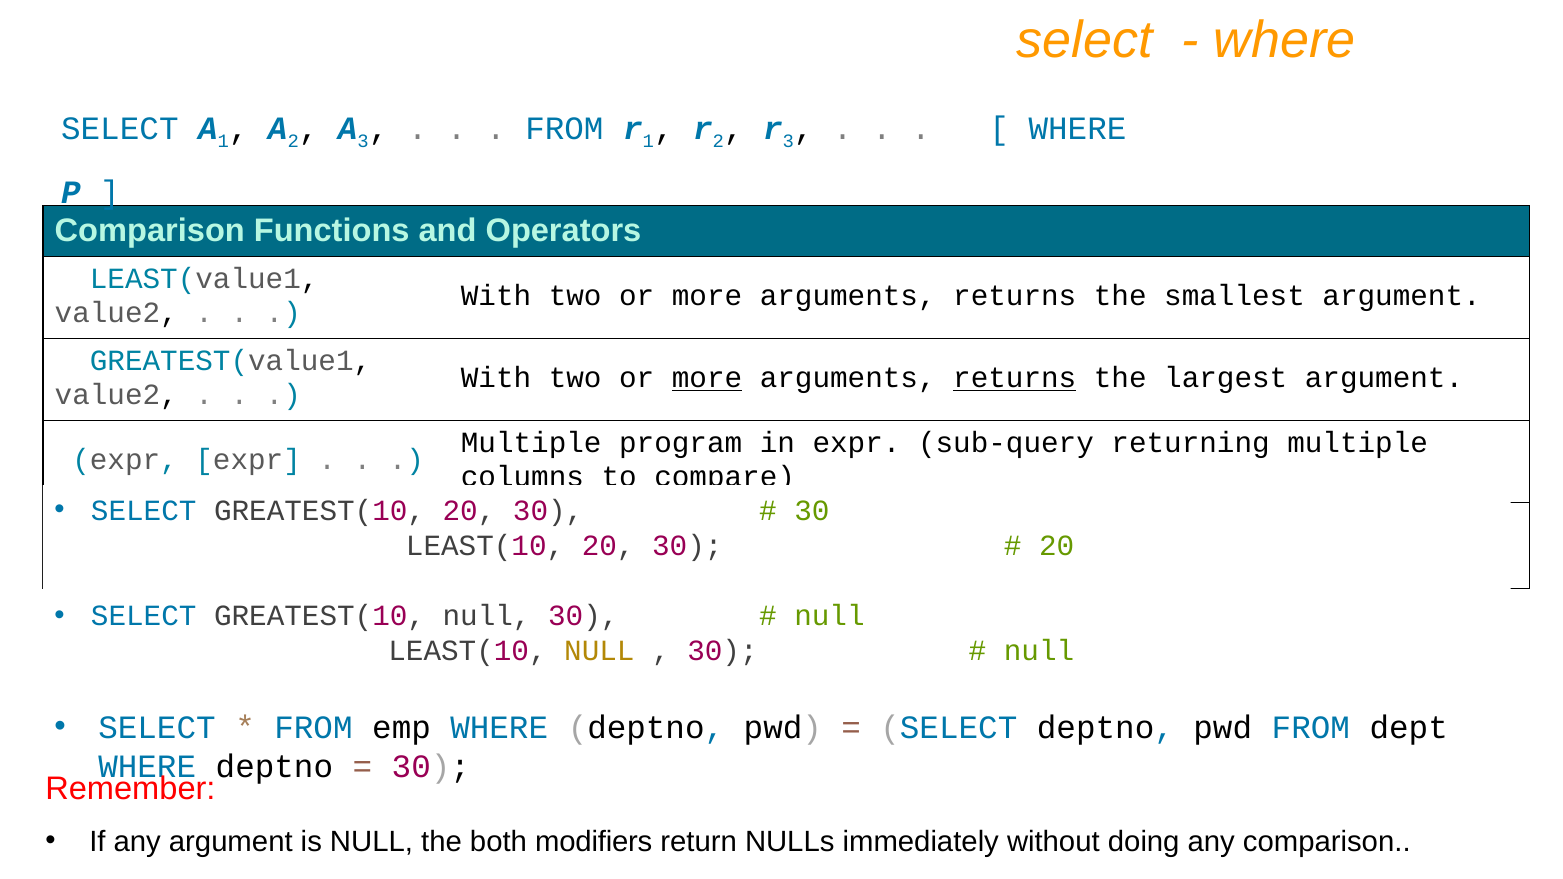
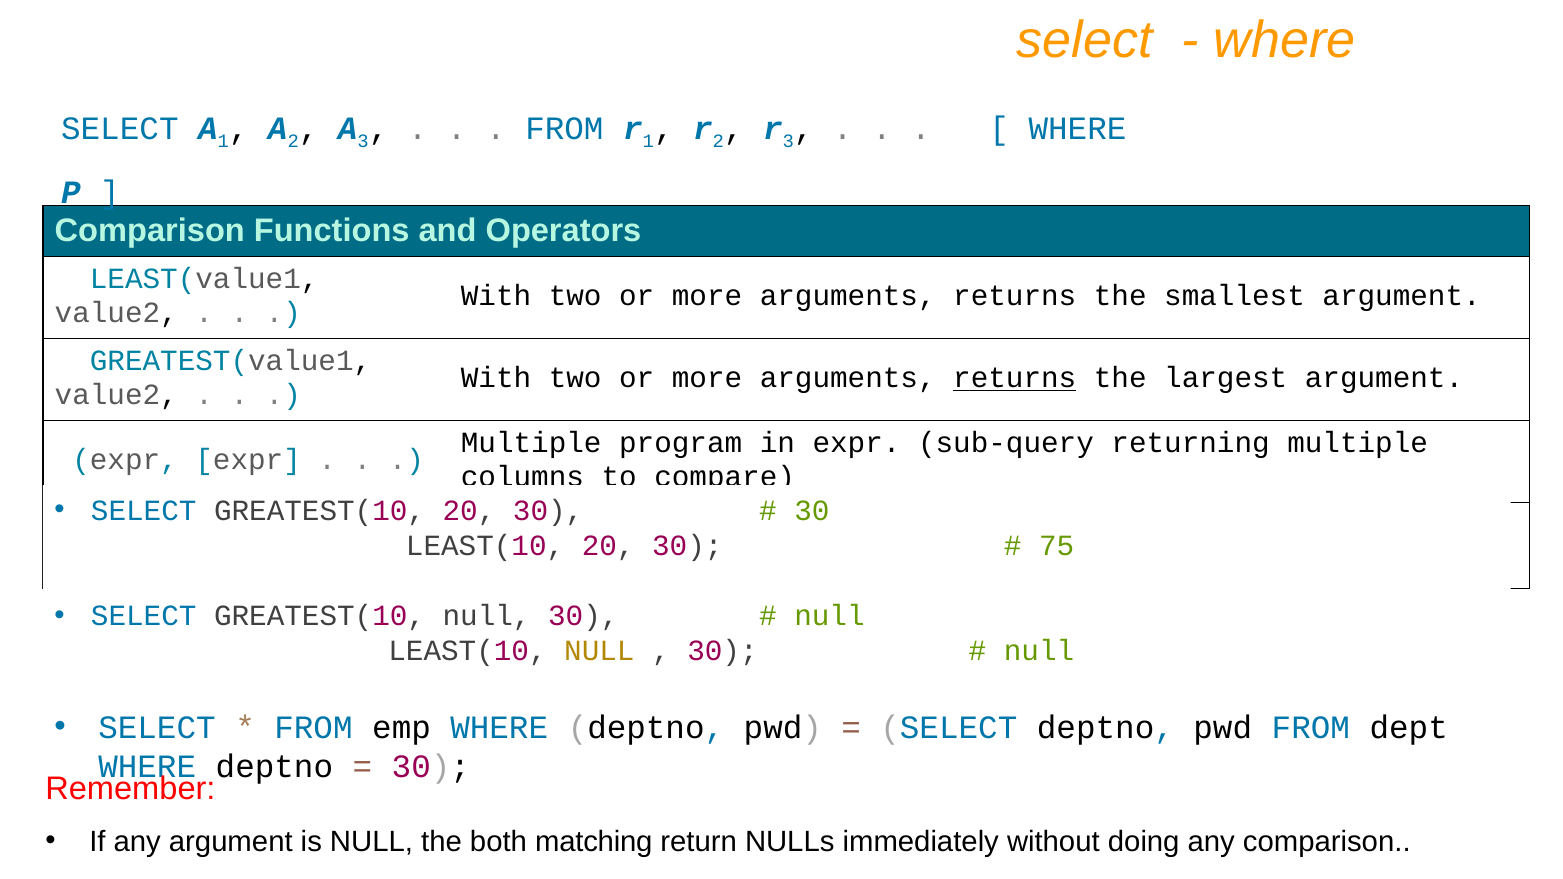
more underline: present -> none (707, 378)
20: 20 -> 75 (1057, 546)
modifiers: modifiers -> matching (594, 842)
